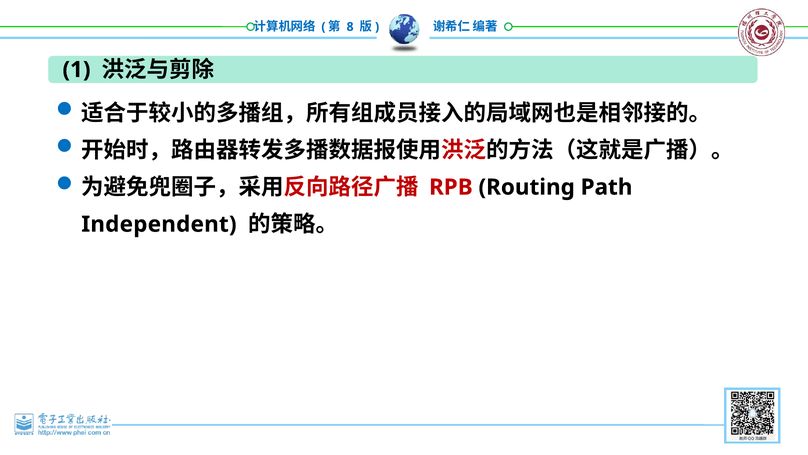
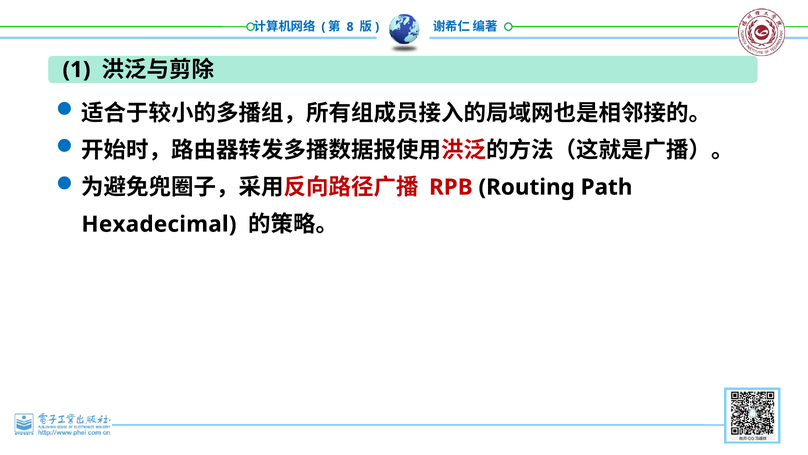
Independent: Independent -> Hexadecimal (159, 224)
